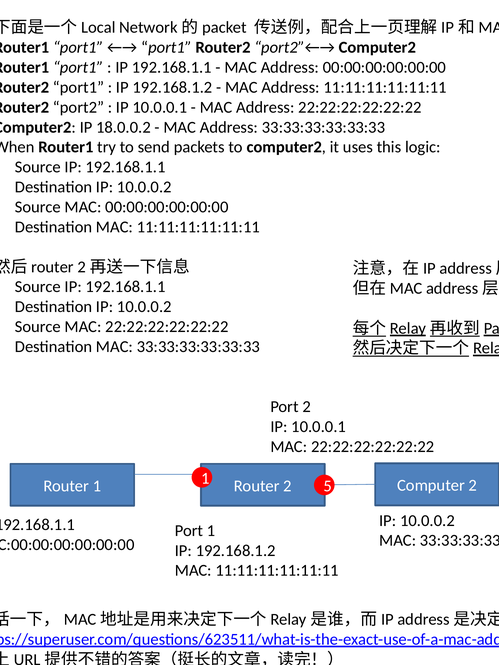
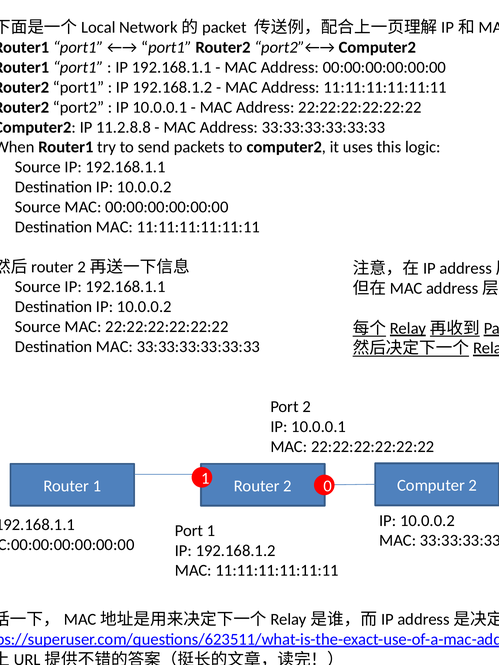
18.0.0.2: 18.0.0.2 -> 11.2.8.8 (123, 127)
5: 5 -> 0 (328, 486)
